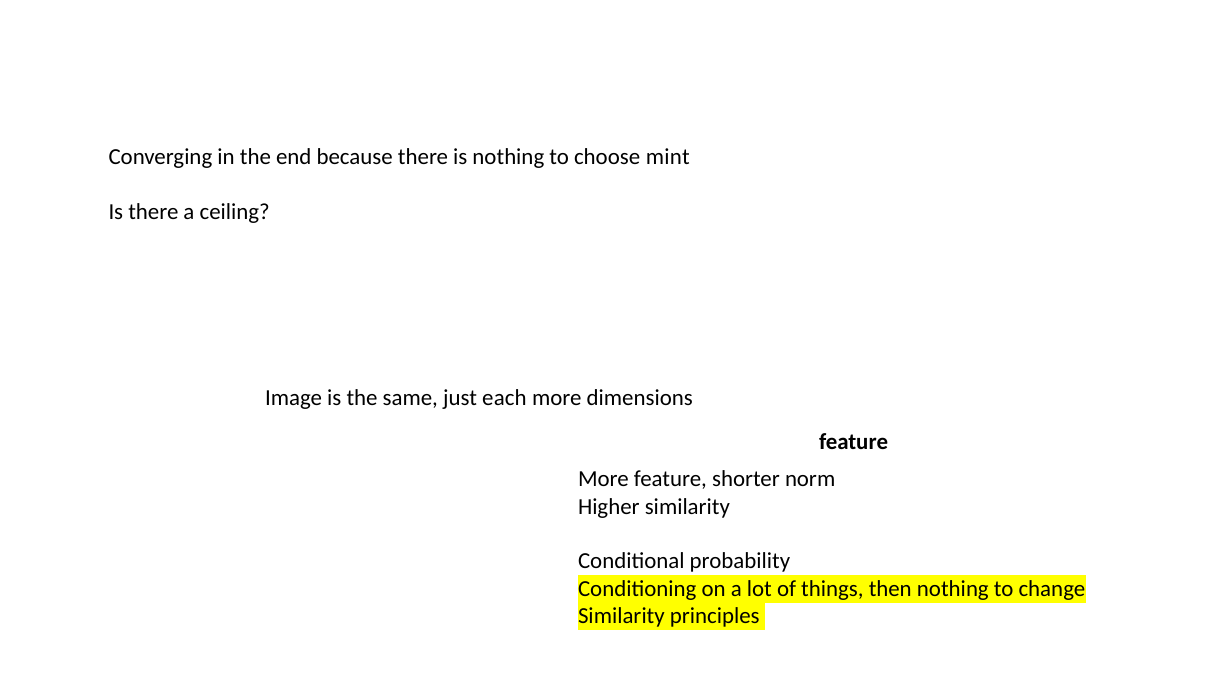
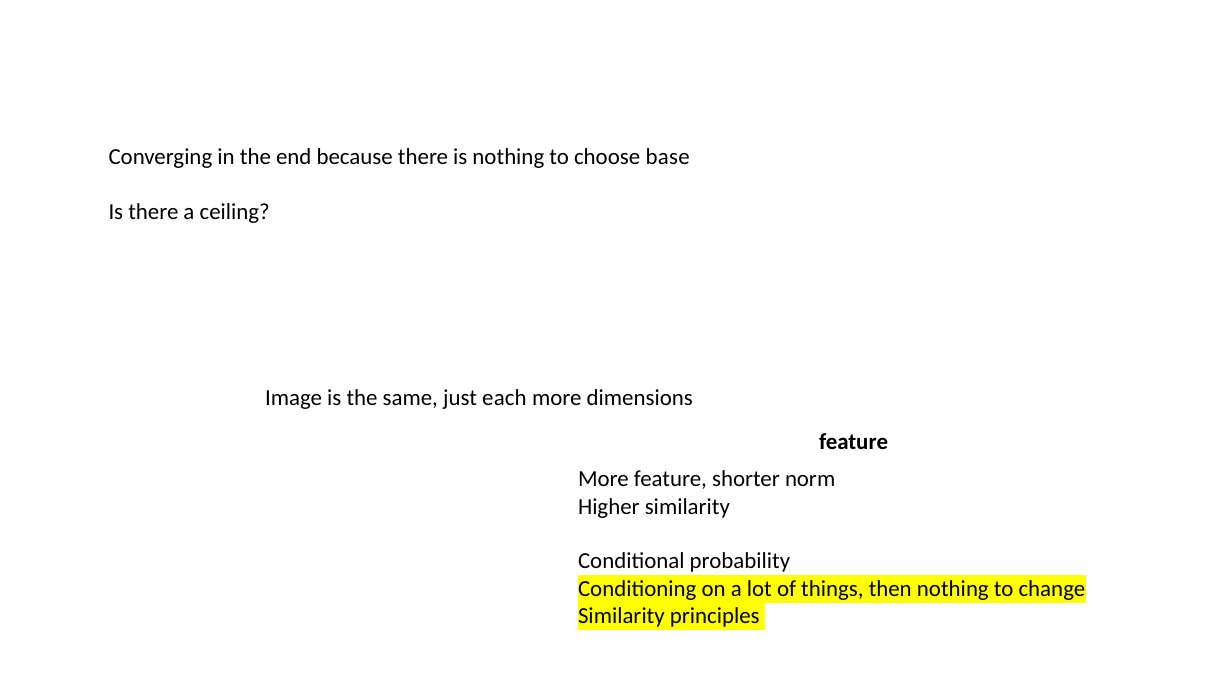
mint: mint -> base (668, 157)
